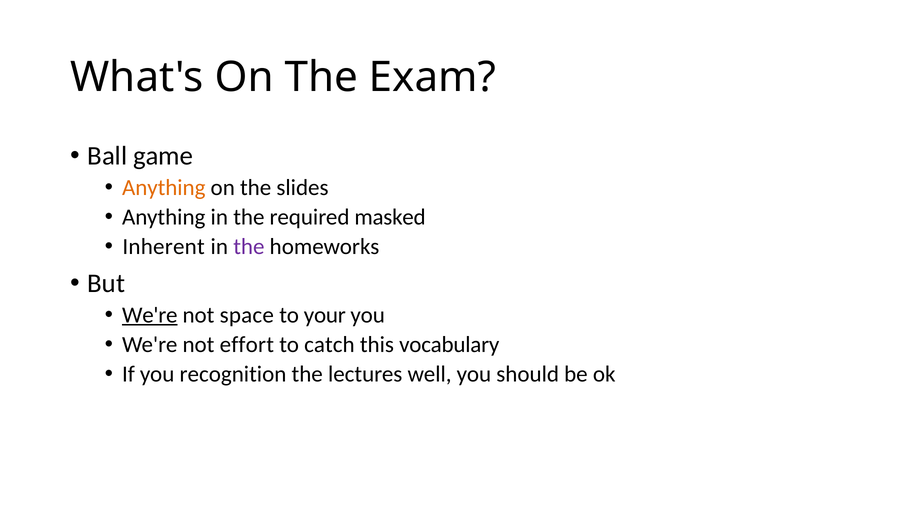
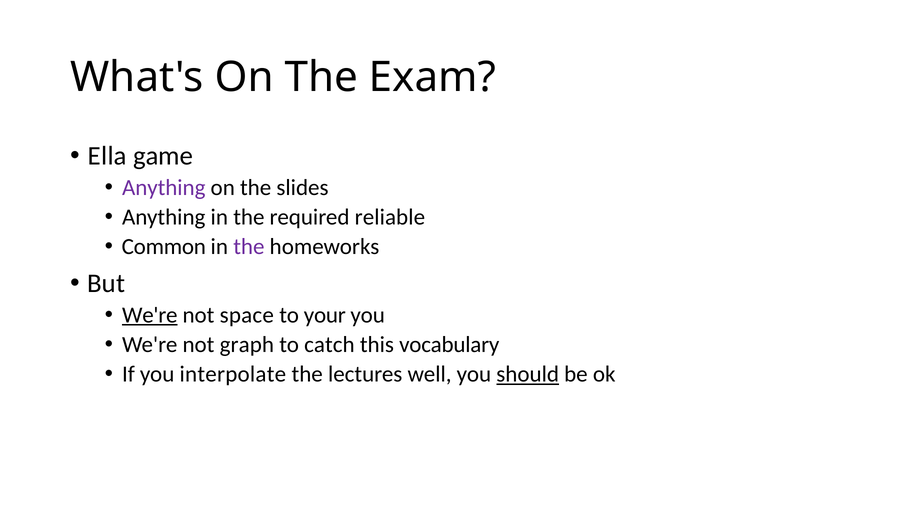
Ball: Ball -> Ella (107, 156)
Anything colour: orange -> purple (164, 187)
masked: masked -> reliable (390, 217)
Inherent: Inherent -> Common (164, 247)
effort: effort -> graph (247, 345)
recognition: recognition -> interpolate (233, 374)
should underline: none -> present (528, 374)
